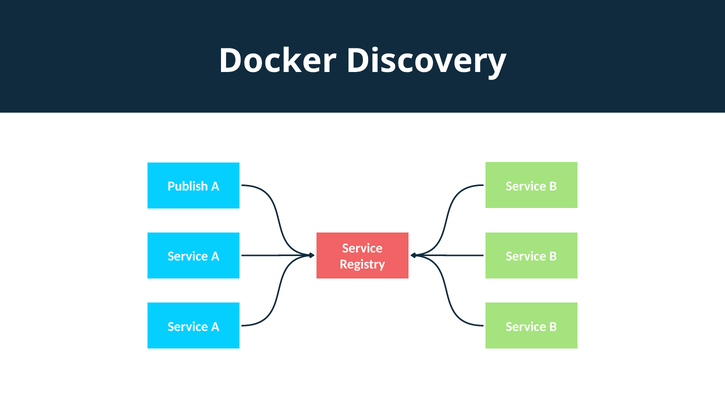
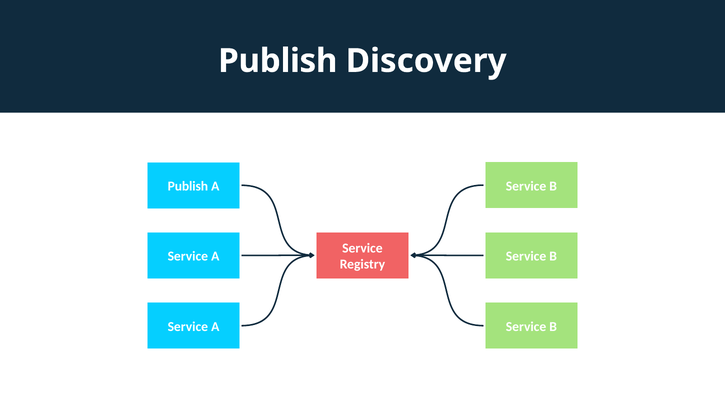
Docker: Docker -> Publish (278, 61)
